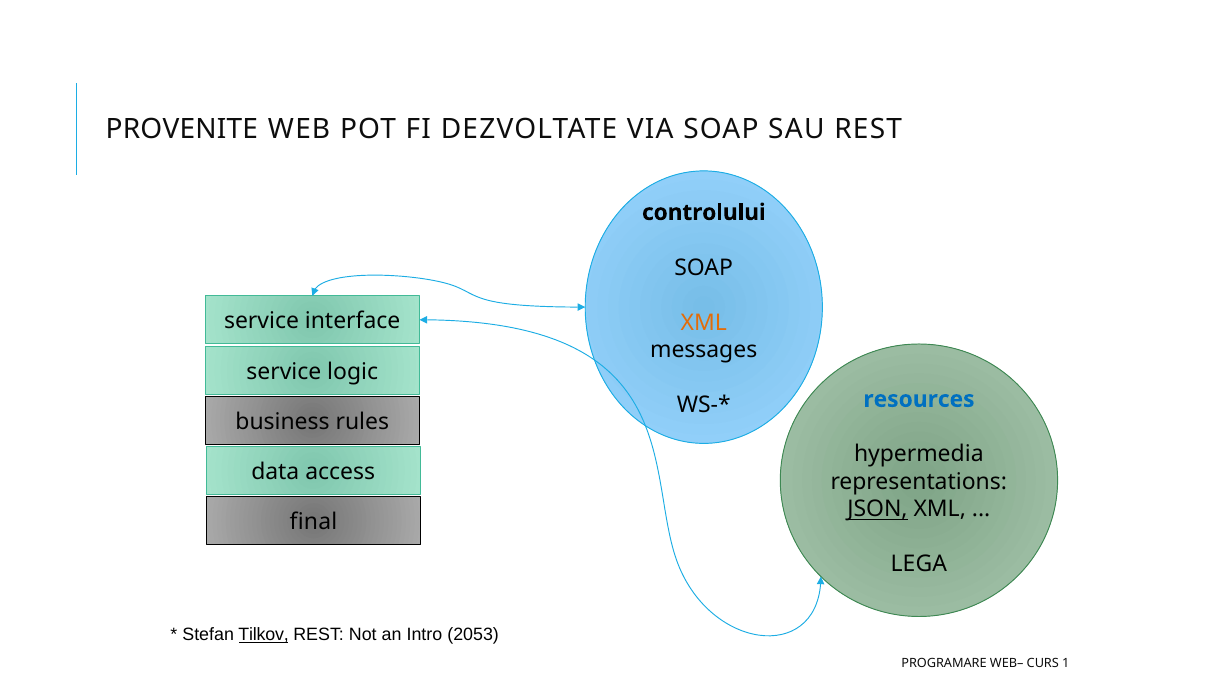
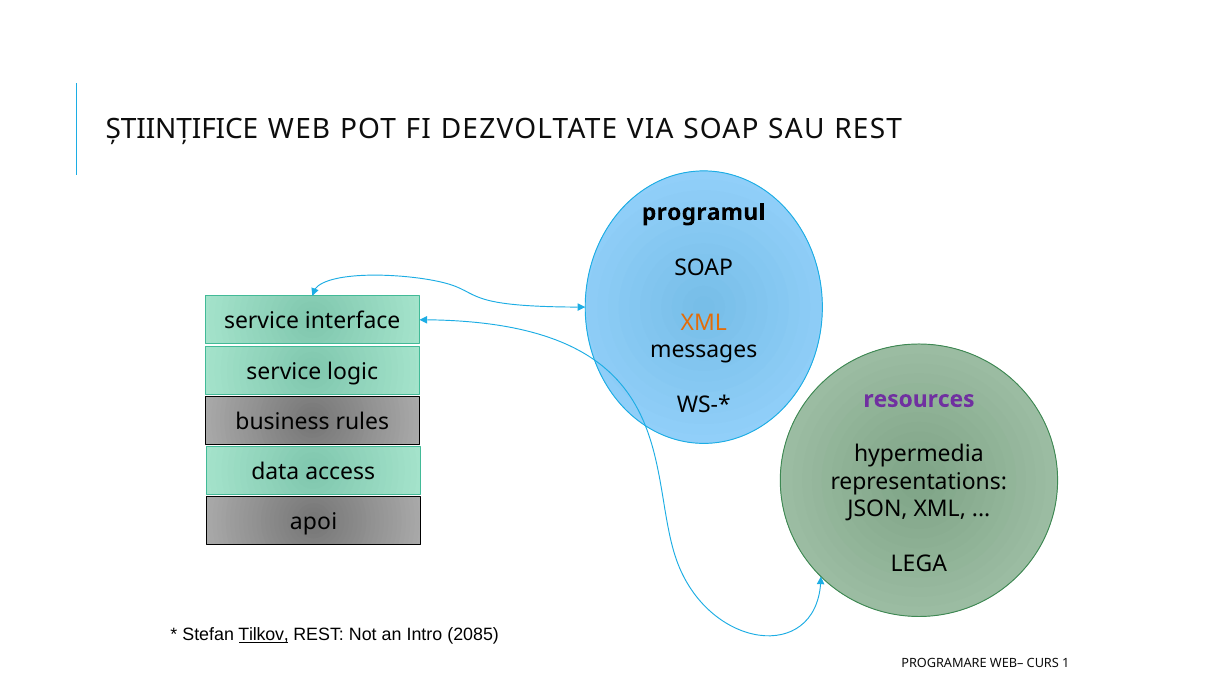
PROVENITE: PROVENITE -> ȘTIINȚIFICE (182, 130)
controlului: controlului -> programul (704, 213)
resources colour: blue -> purple (919, 400)
JSON underline: present -> none (877, 510)
final: final -> apoi (314, 523)
2053: 2053 -> 2085 (473, 635)
